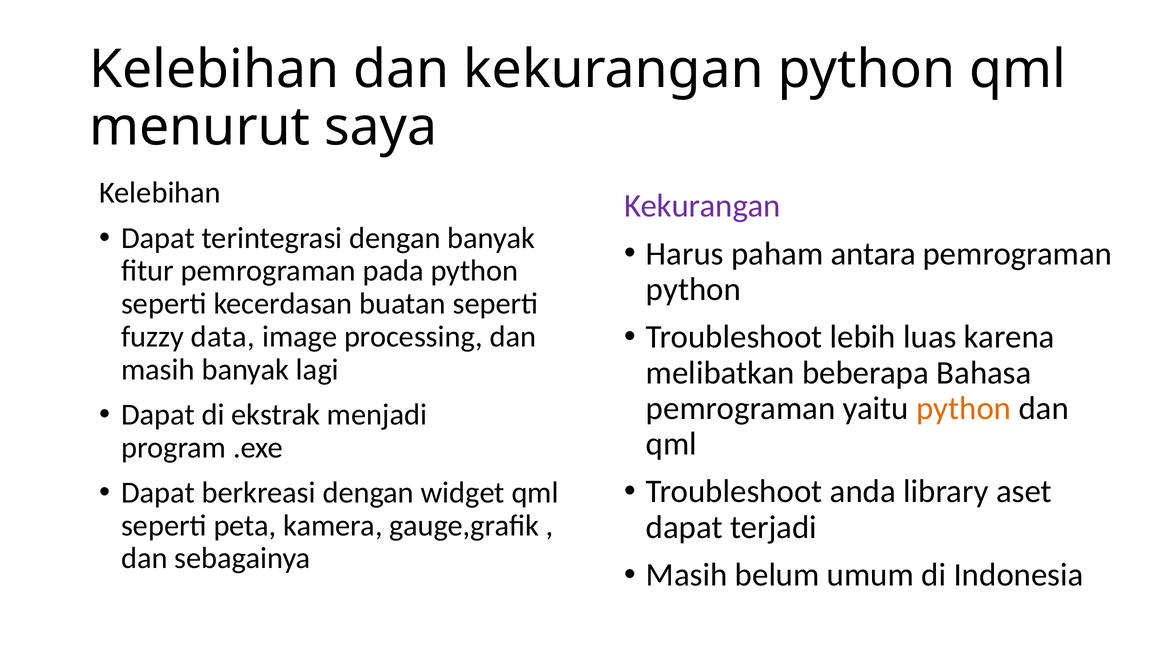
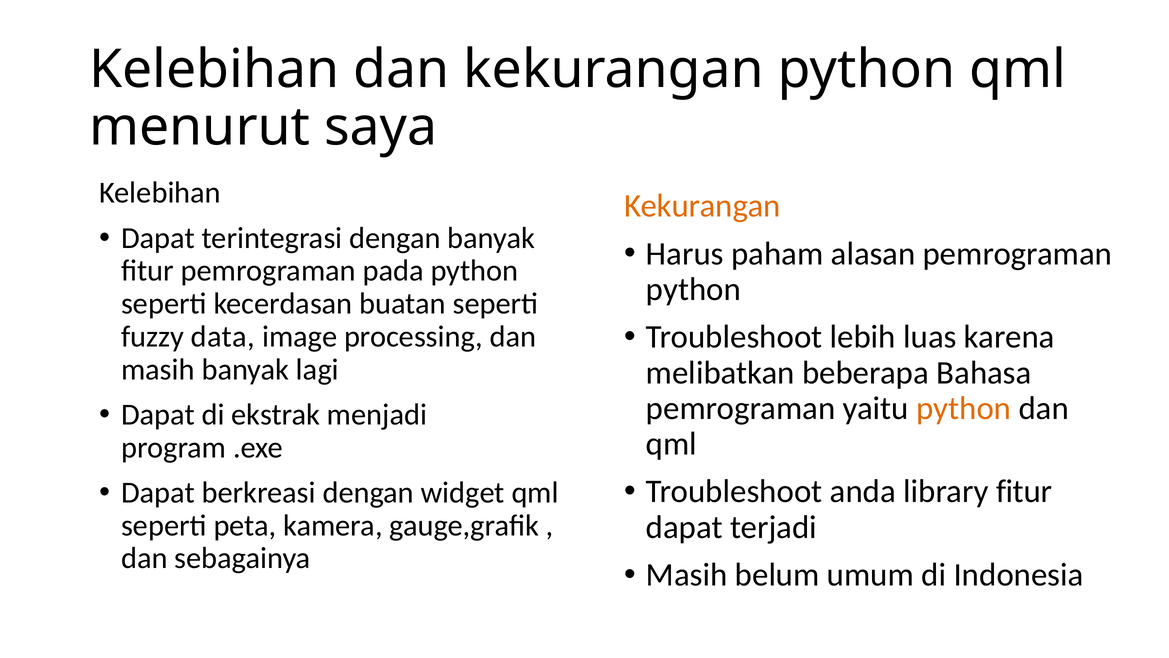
Kekurangan colour: purple -> orange (702, 206)
antara: antara -> alasan (873, 254)
library aset: aset -> fitur (1024, 491)
